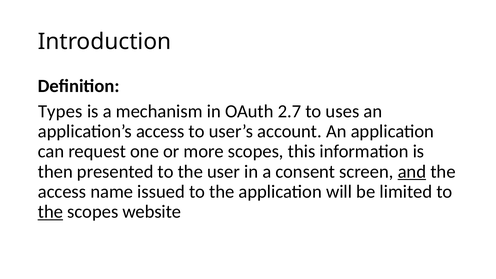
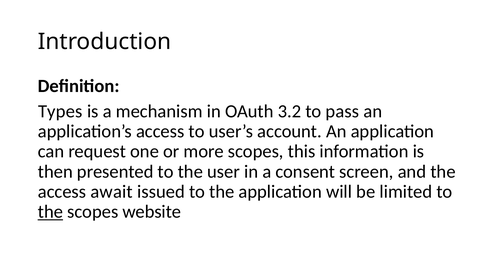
2.7: 2.7 -> 3.2 (290, 111)
uses: uses -> pass (342, 111)
and underline: present -> none (412, 172)
name: name -> await (112, 192)
